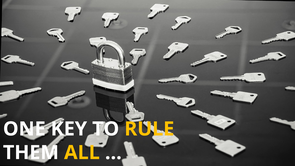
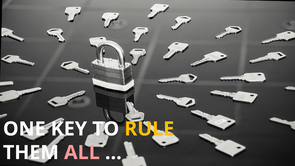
ALL colour: yellow -> pink (82, 153)
